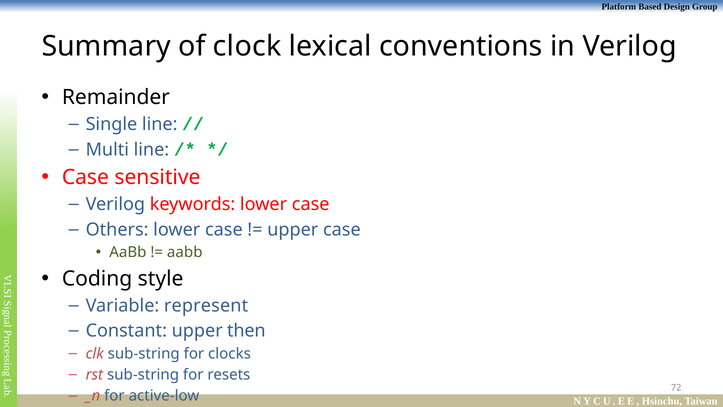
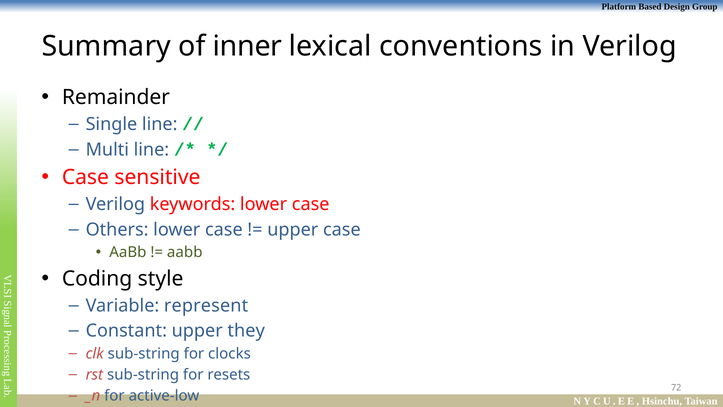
clock: clock -> inner (247, 46)
then: then -> they (246, 331)
